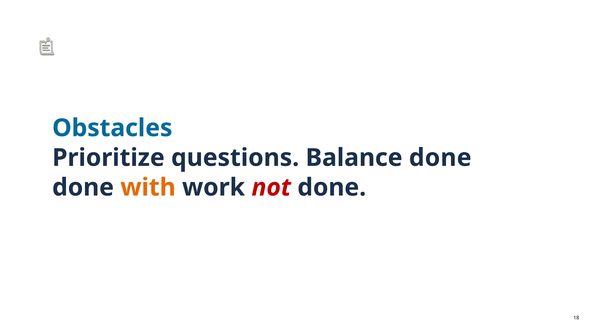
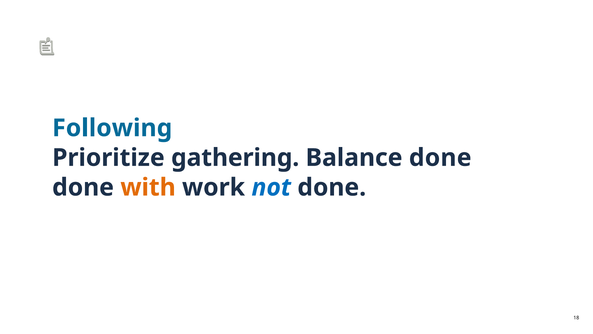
Obstacles: Obstacles -> Following (112, 128)
questions: questions -> gathering (235, 158)
not colour: red -> blue (271, 187)
